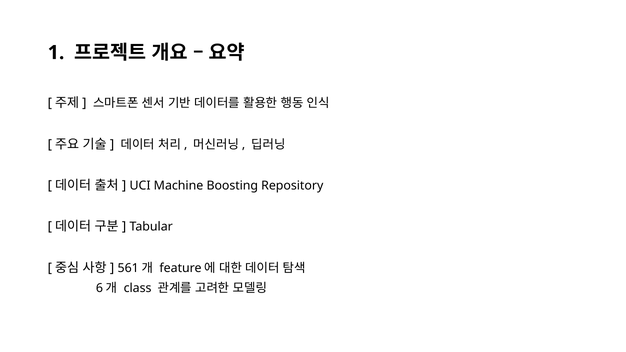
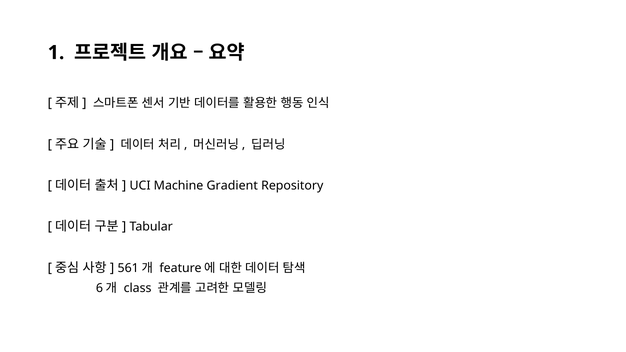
Boosting: Boosting -> Gradient (232, 186)
